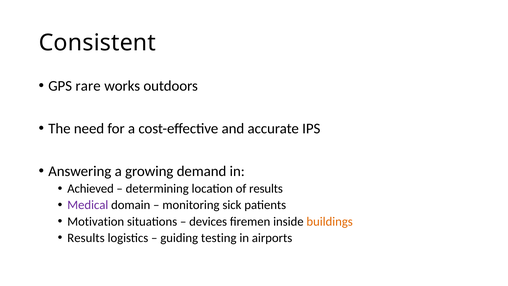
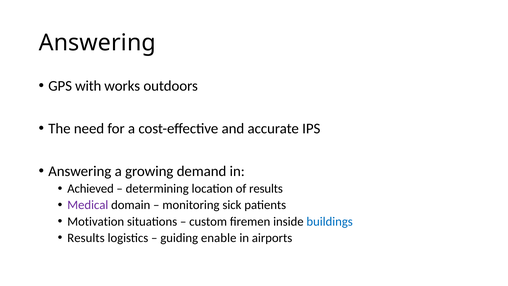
Consistent: Consistent -> Answering (97, 43)
rare: rare -> with (88, 86)
devices: devices -> custom (208, 221)
buildings colour: orange -> blue (330, 221)
testing: testing -> enable (219, 238)
